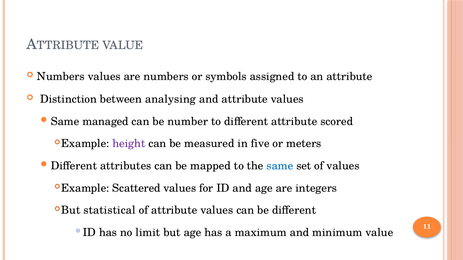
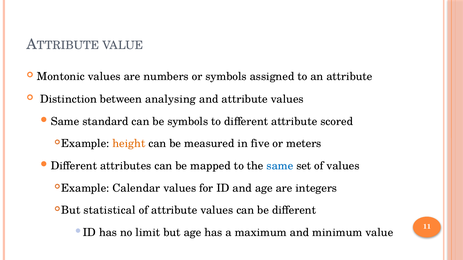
Numbers: Numbers -> Montonic (61, 77)
managed: managed -> standard (106, 122)
be number: number -> symbols (188, 122)
height colour: purple -> orange (129, 144)
Scattered: Scattered -> Calendar (136, 188)
